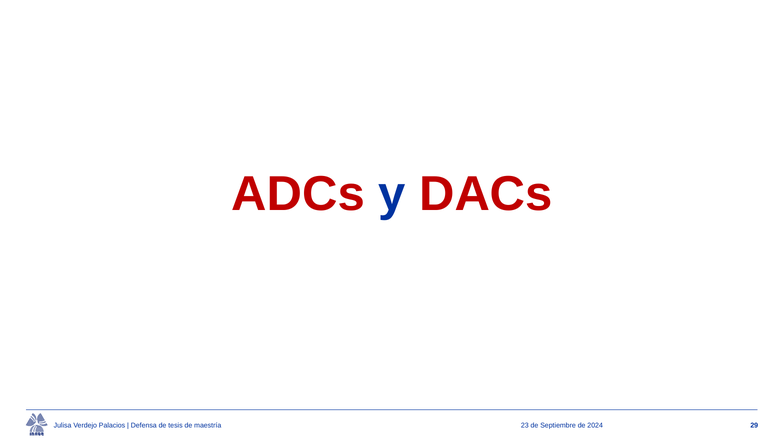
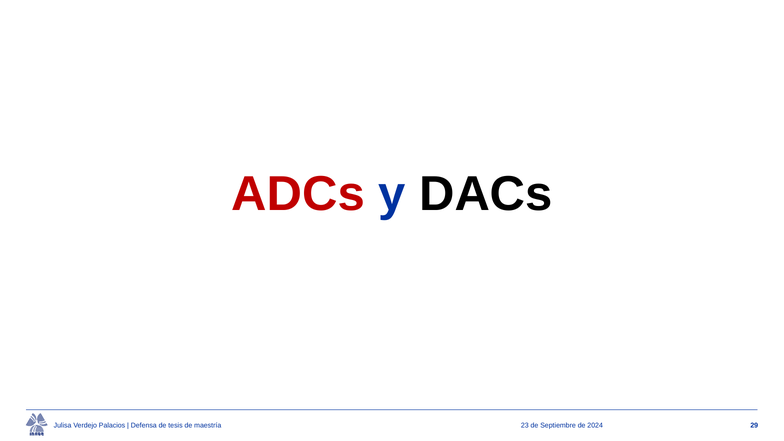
DACs colour: red -> black (486, 194)
